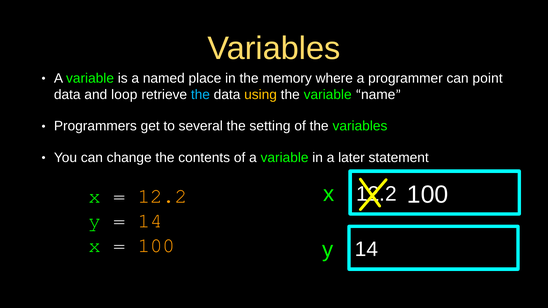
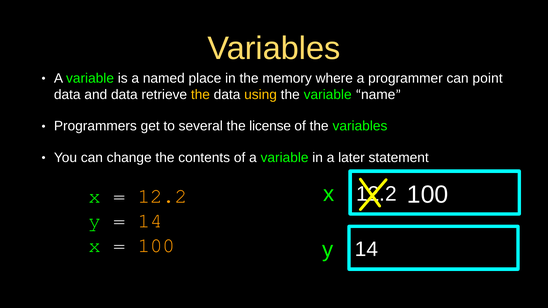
and loop: loop -> data (124, 95)
the colour: light blue -> yellow (200, 95)
setting: setting -> license (270, 126)
